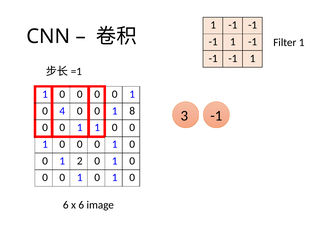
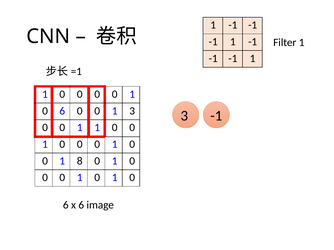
0 4: 4 -> 6 (62, 111)
0 1 8: 8 -> 3 (132, 111)
2: 2 -> 8 (80, 161)
